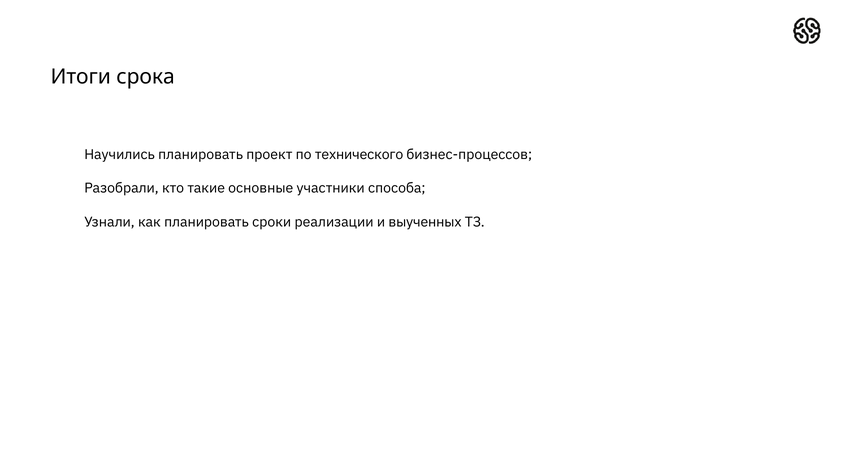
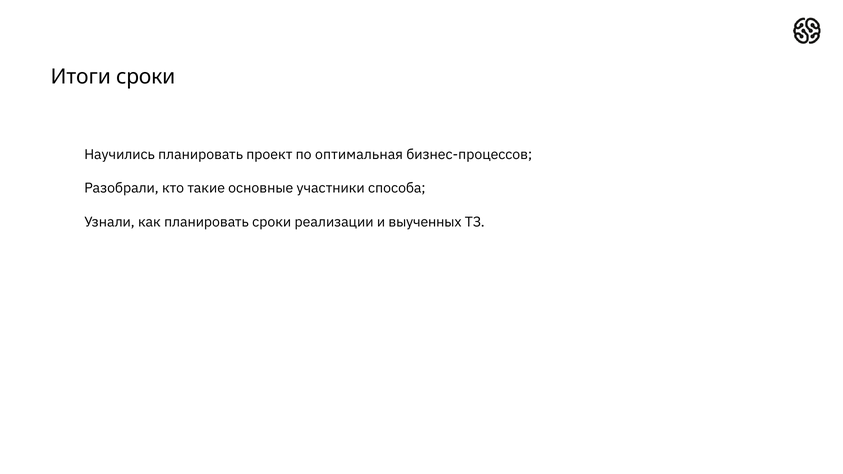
Итоги срока: срока -> сроки (146, 77)
технического: технического -> оптимальная (359, 155)
